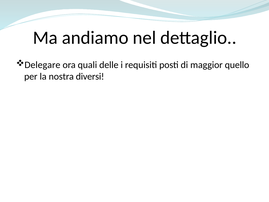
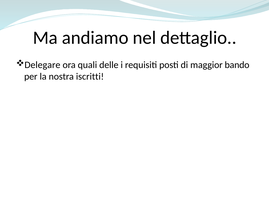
quello: quello -> bando (237, 65)
diversi: diversi -> iscritti (90, 76)
